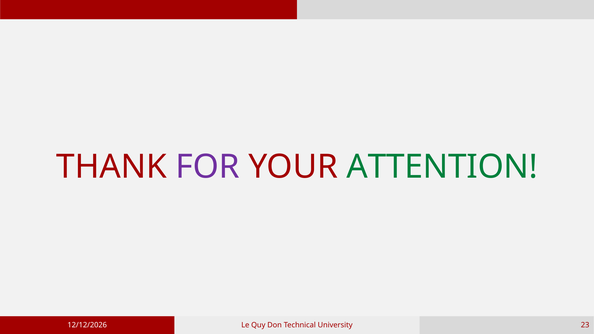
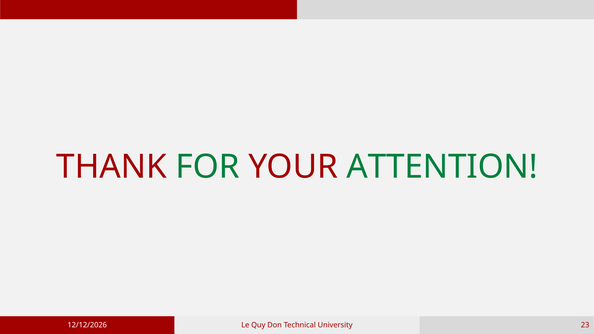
FOR colour: purple -> green (208, 167)
